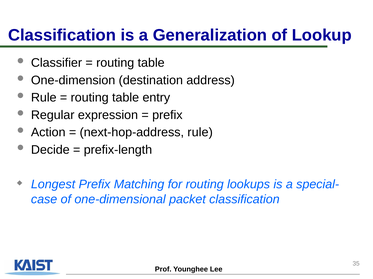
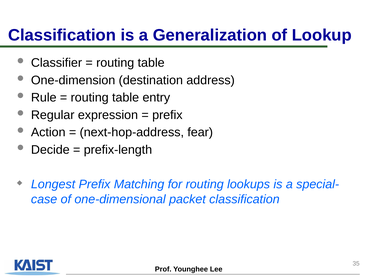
next-hop-address rule: rule -> fear (200, 133)
